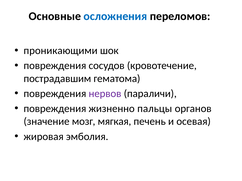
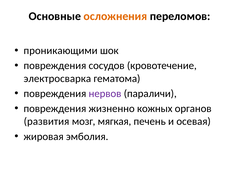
осложнения colour: blue -> orange (115, 16)
пострадавшим: пострадавшим -> электросварка (57, 79)
пальцы: пальцы -> кожных (155, 109)
значение: значение -> развития (46, 122)
